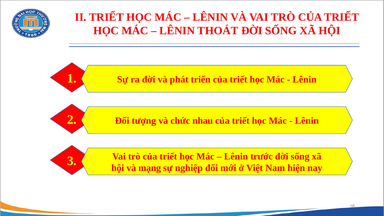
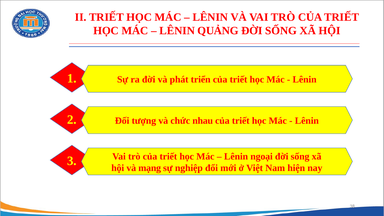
THOÁT: THOÁT -> QUẢNG (218, 31)
trước: trước -> ngoại (262, 156)
